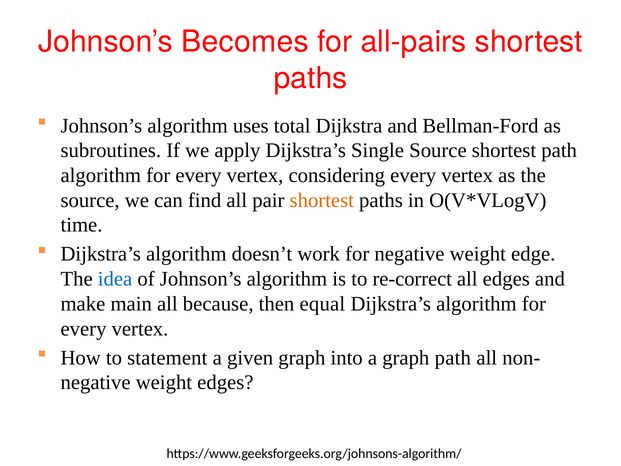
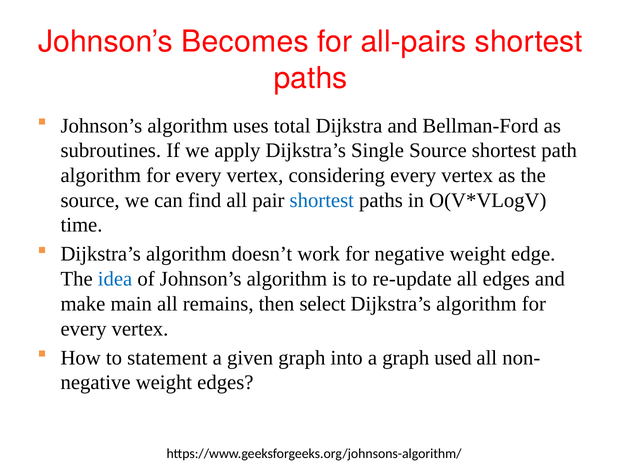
shortest colour: orange -> blue (322, 200)
re-correct: re-correct -> re-update (412, 279)
because: because -> remains (218, 304)
equal: equal -> select (323, 304)
graph path: path -> used (453, 357)
